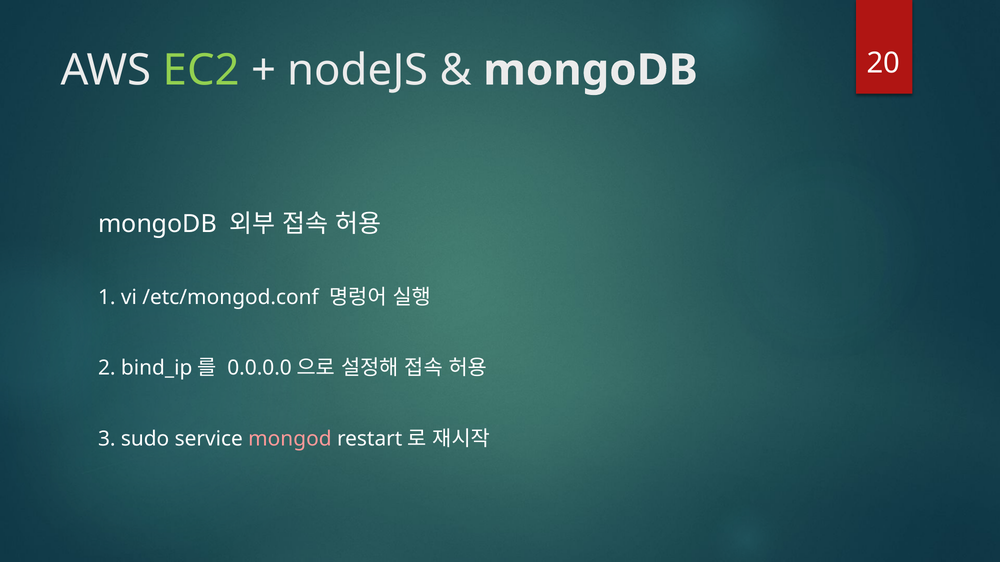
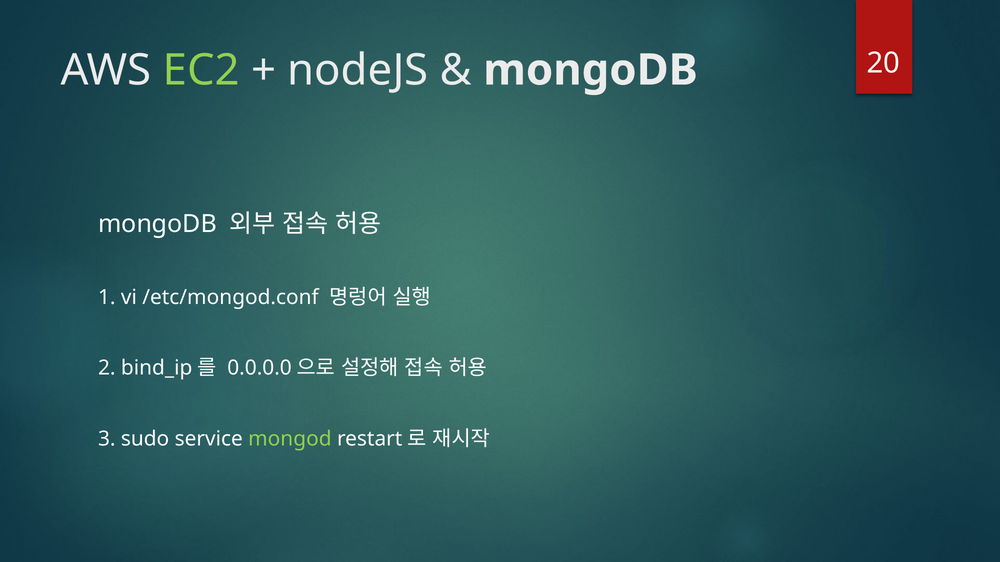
mongod colour: pink -> light green (290, 439)
